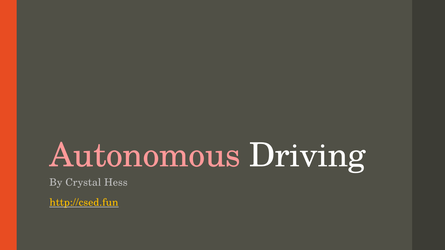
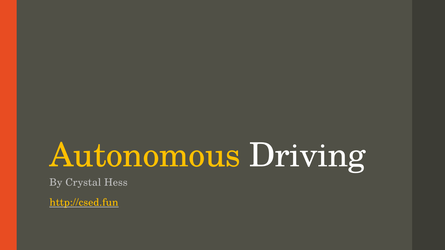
Autonomous colour: pink -> yellow (145, 156)
